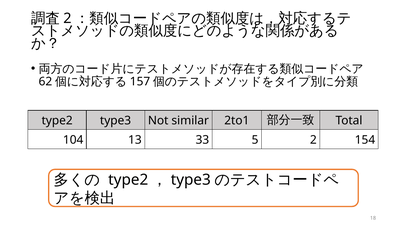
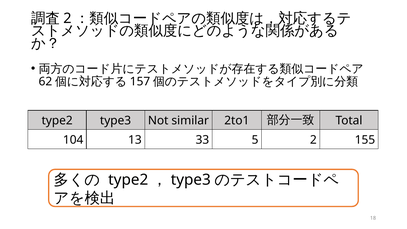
154: 154 -> 155 (365, 140)
